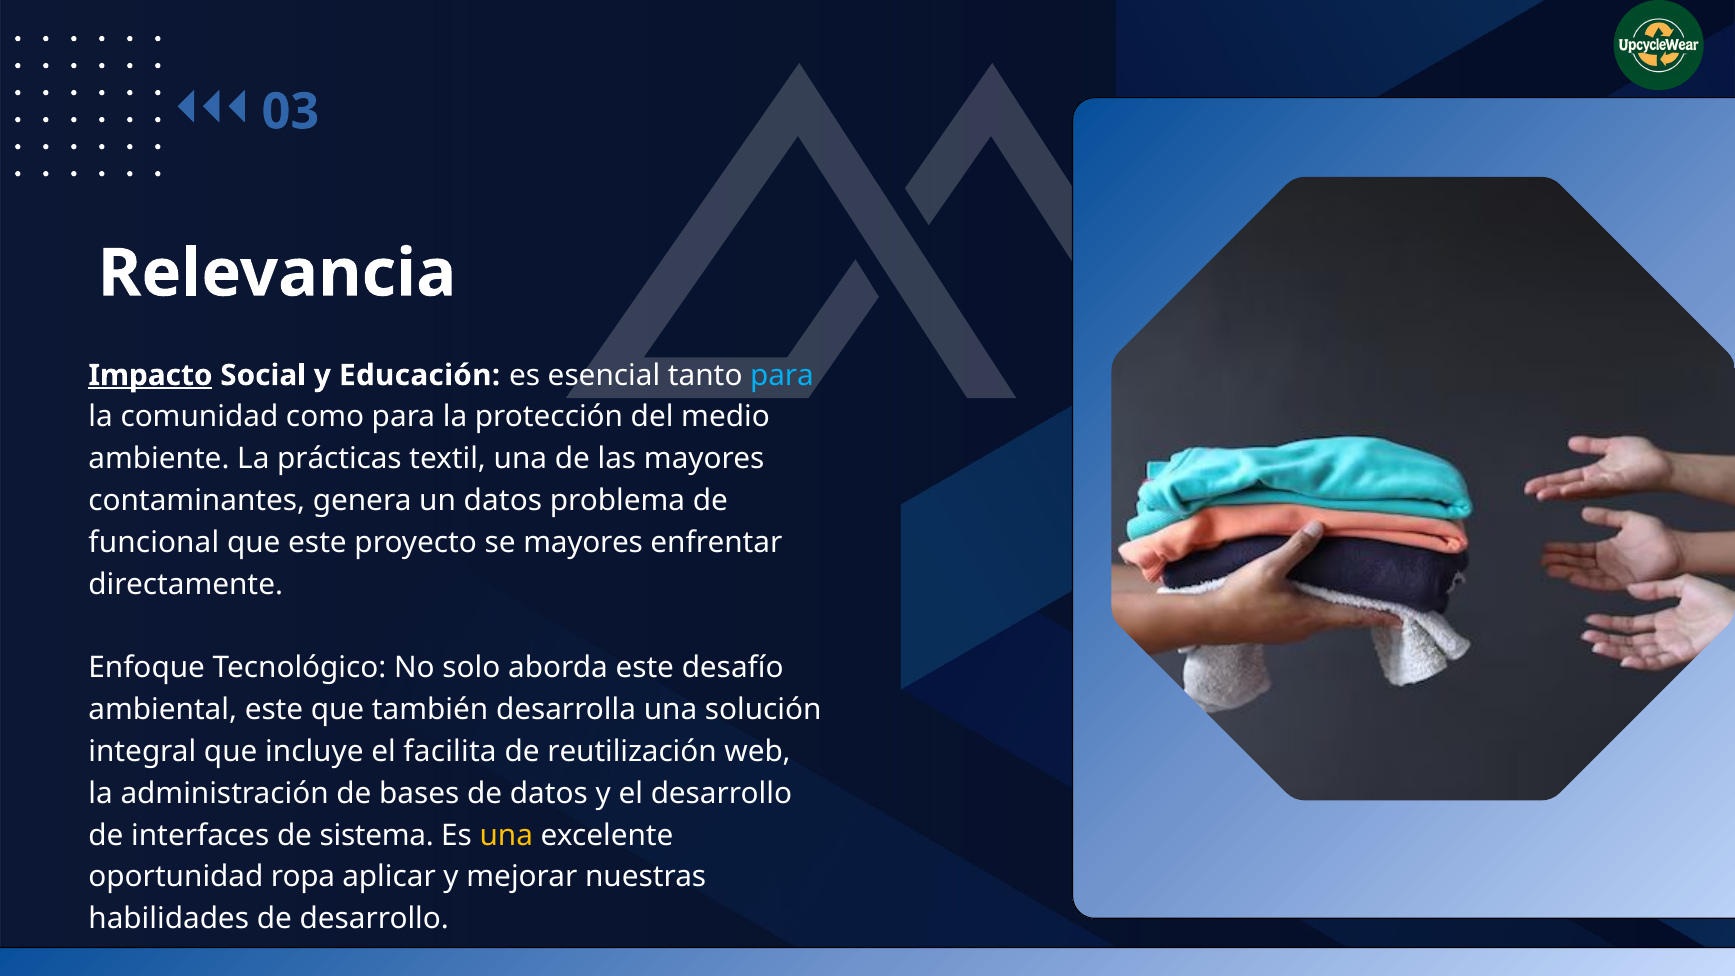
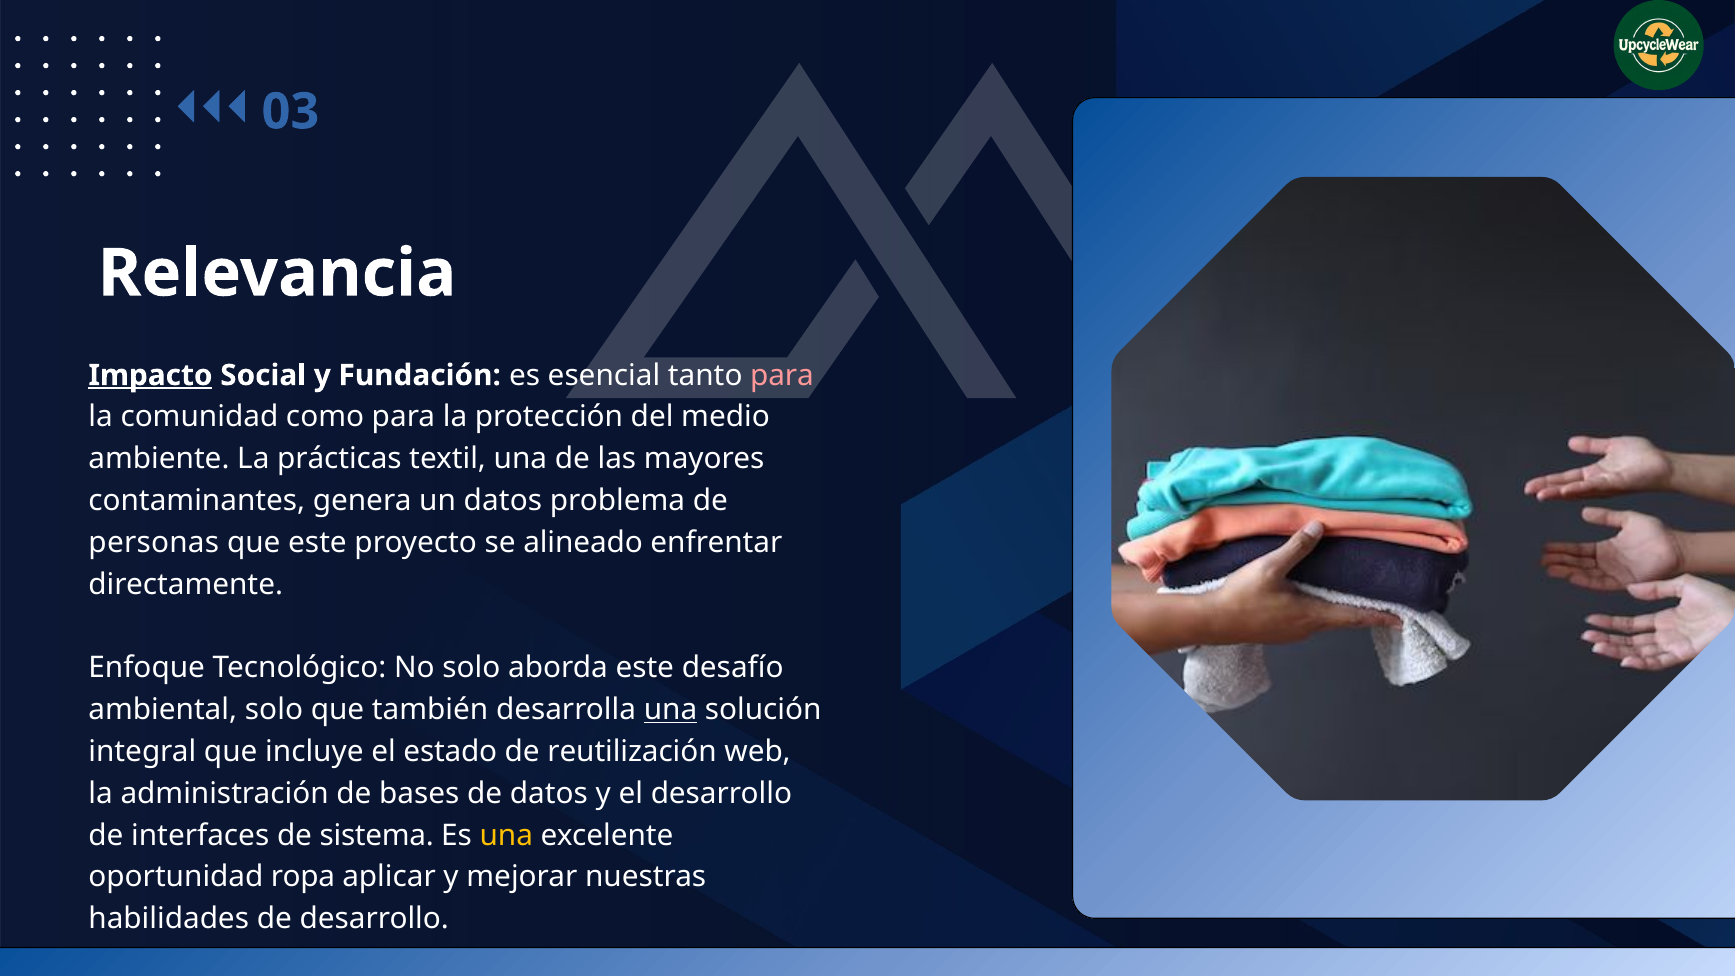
Educación: Educación -> Fundación (420, 375)
para colour: light blue -> pink (782, 375)
funcional: funcional -> personas (154, 543)
se mayores: mayores -> alineado (583, 543)
ambiental este: este -> solo (274, 710)
una underline: none -> present (670, 710)
facilita: facilita -> estado (450, 752)
